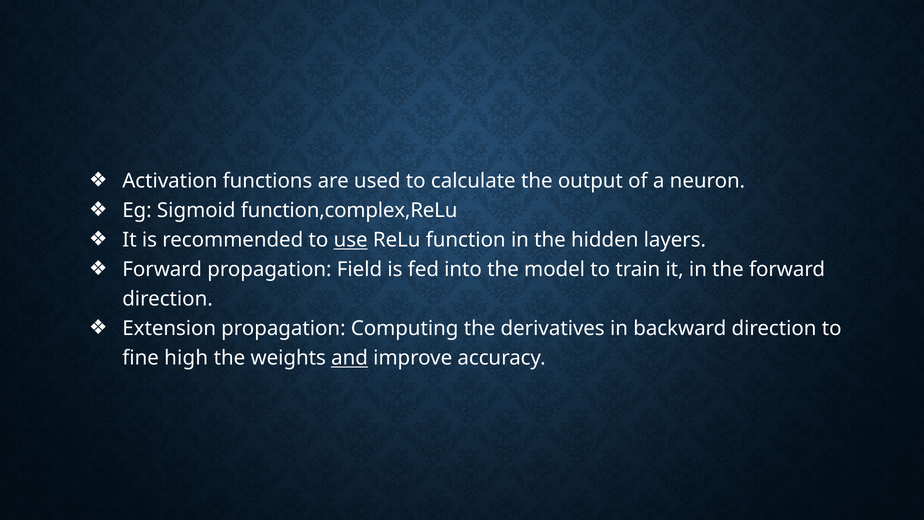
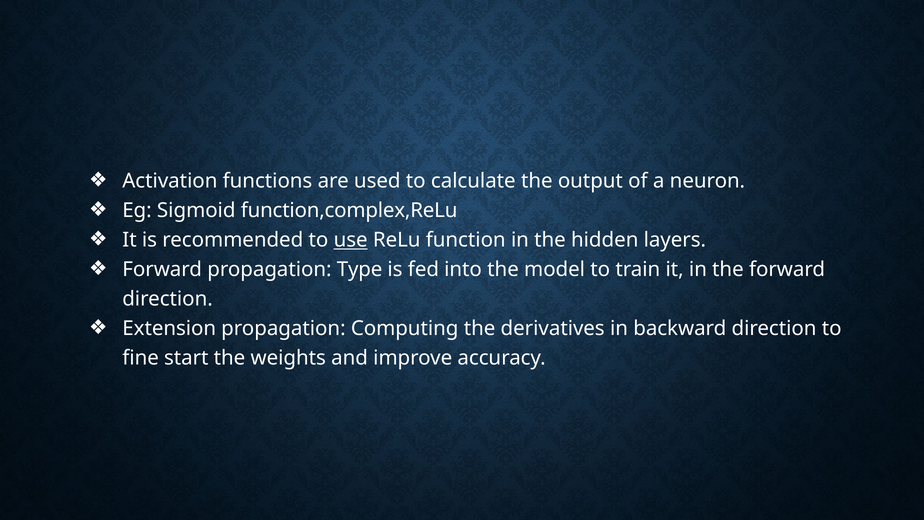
Field: Field -> Type (360, 269)
high: high -> start (186, 358)
and underline: present -> none (350, 358)
